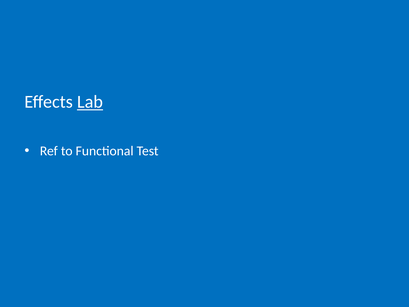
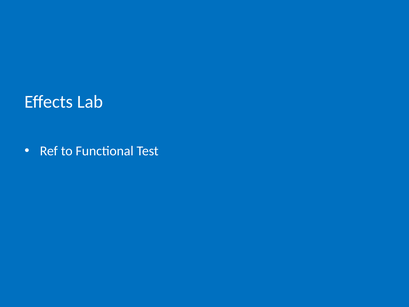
Lab underline: present -> none (90, 102)
